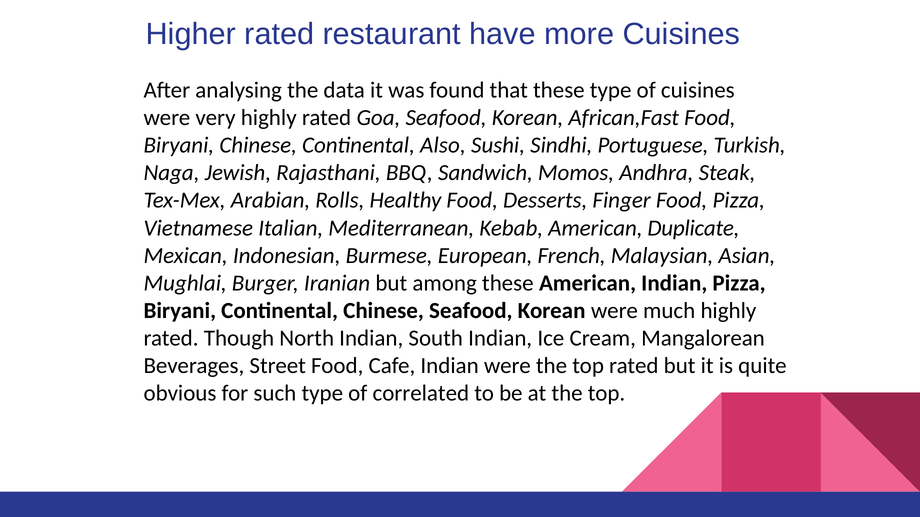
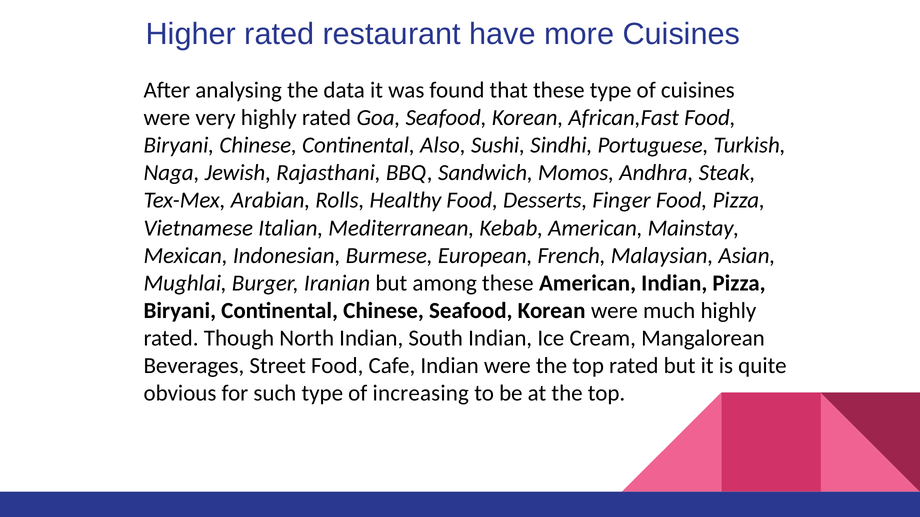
Duplicate: Duplicate -> Mainstay (693, 228)
correlated: correlated -> increasing (421, 394)
